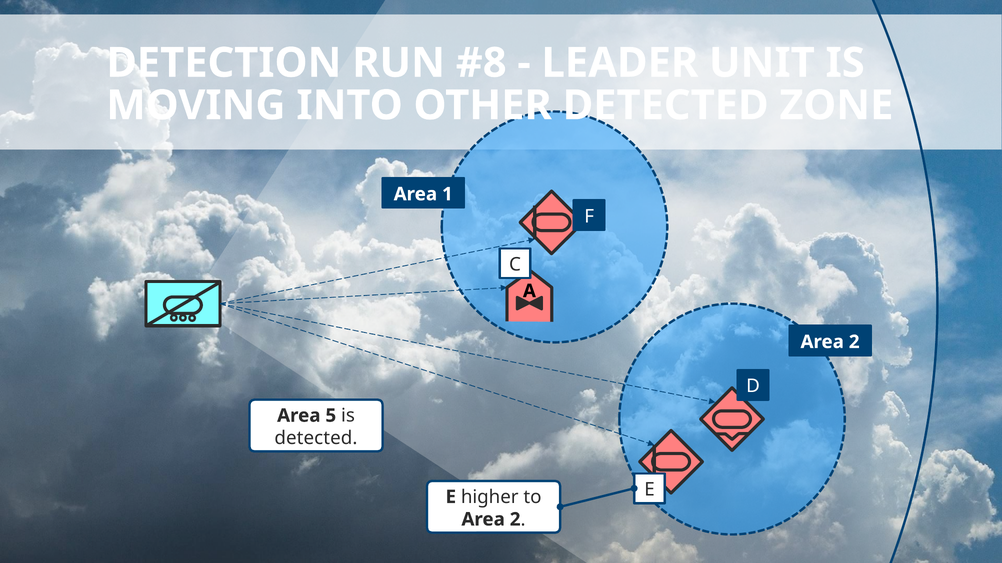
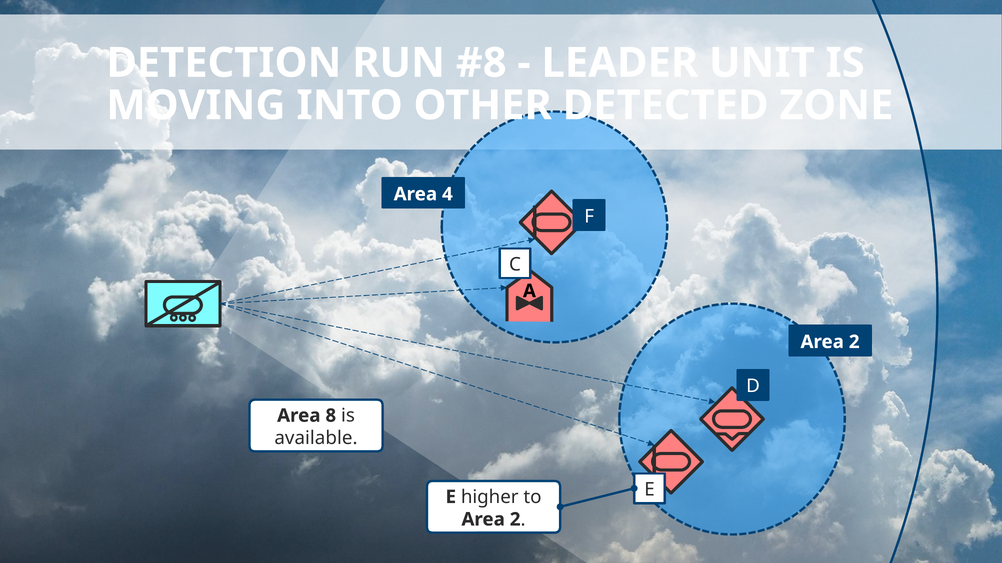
1: 1 -> 4 (447, 194)
5: 5 -> 8 (331, 416)
detected: detected -> available (316, 439)
